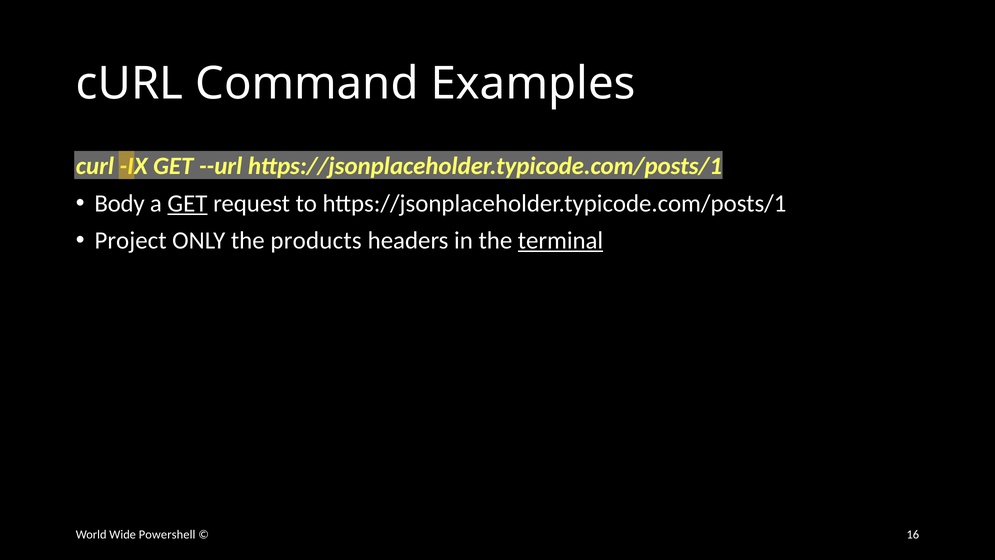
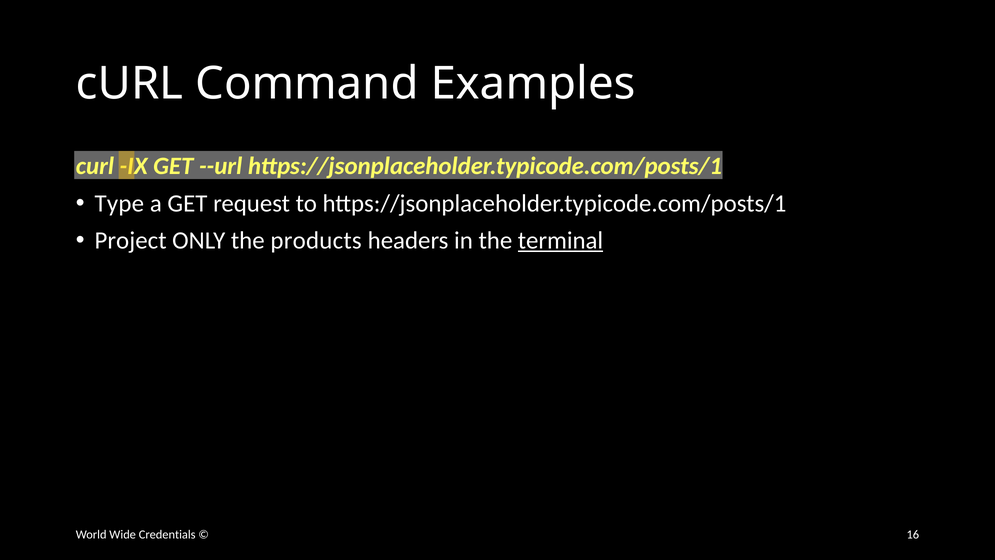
Body: Body -> Type (119, 203)
GET underline: present -> none (187, 203)
Powershell: Powershell -> Credentials (167, 534)
